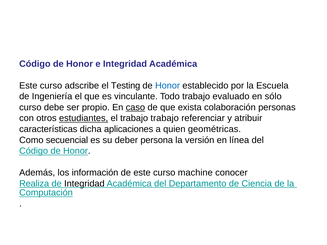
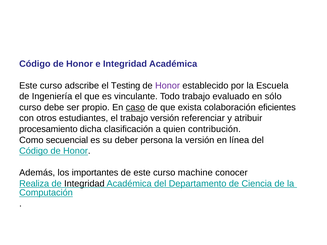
Honor colour: blue -> purple (168, 86)
personas: personas -> eficientes (277, 107)
estudiantes underline: present -> none (84, 118)
trabajo trabajo: trabajo -> versión (165, 118)
características: características -> procesamiento (48, 129)
aplicaciones: aplicaciones -> clasificación (129, 129)
geométricas: geométricas -> contribución (214, 129)
información: información -> importantes (95, 173)
